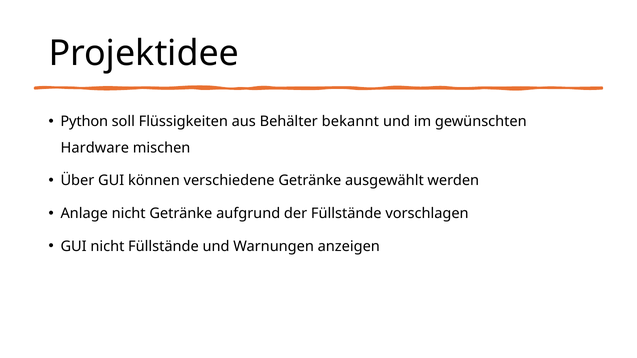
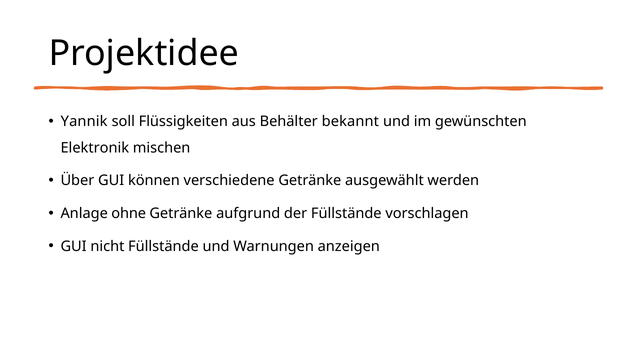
Python: Python -> Yannik (84, 122)
Hardware: Hardware -> Elektronik (95, 148)
Anlage nicht: nicht -> ohne (129, 214)
